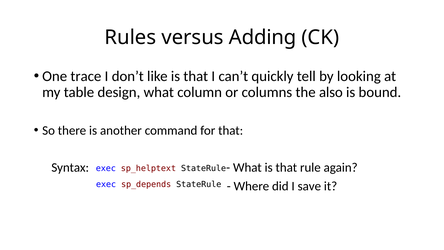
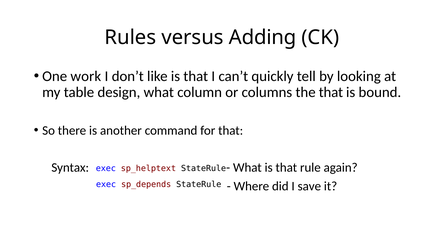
trace: trace -> work (86, 76)
the also: also -> that (331, 92)
